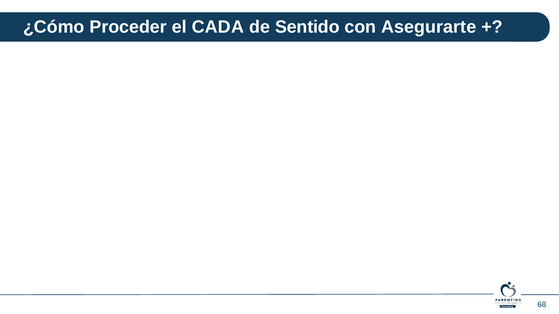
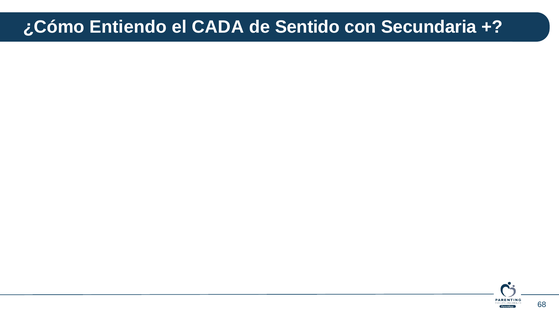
Proceder: Proceder -> Entiendo (128, 27)
Asegurarte: Asegurarte -> Secundaria (429, 27)
